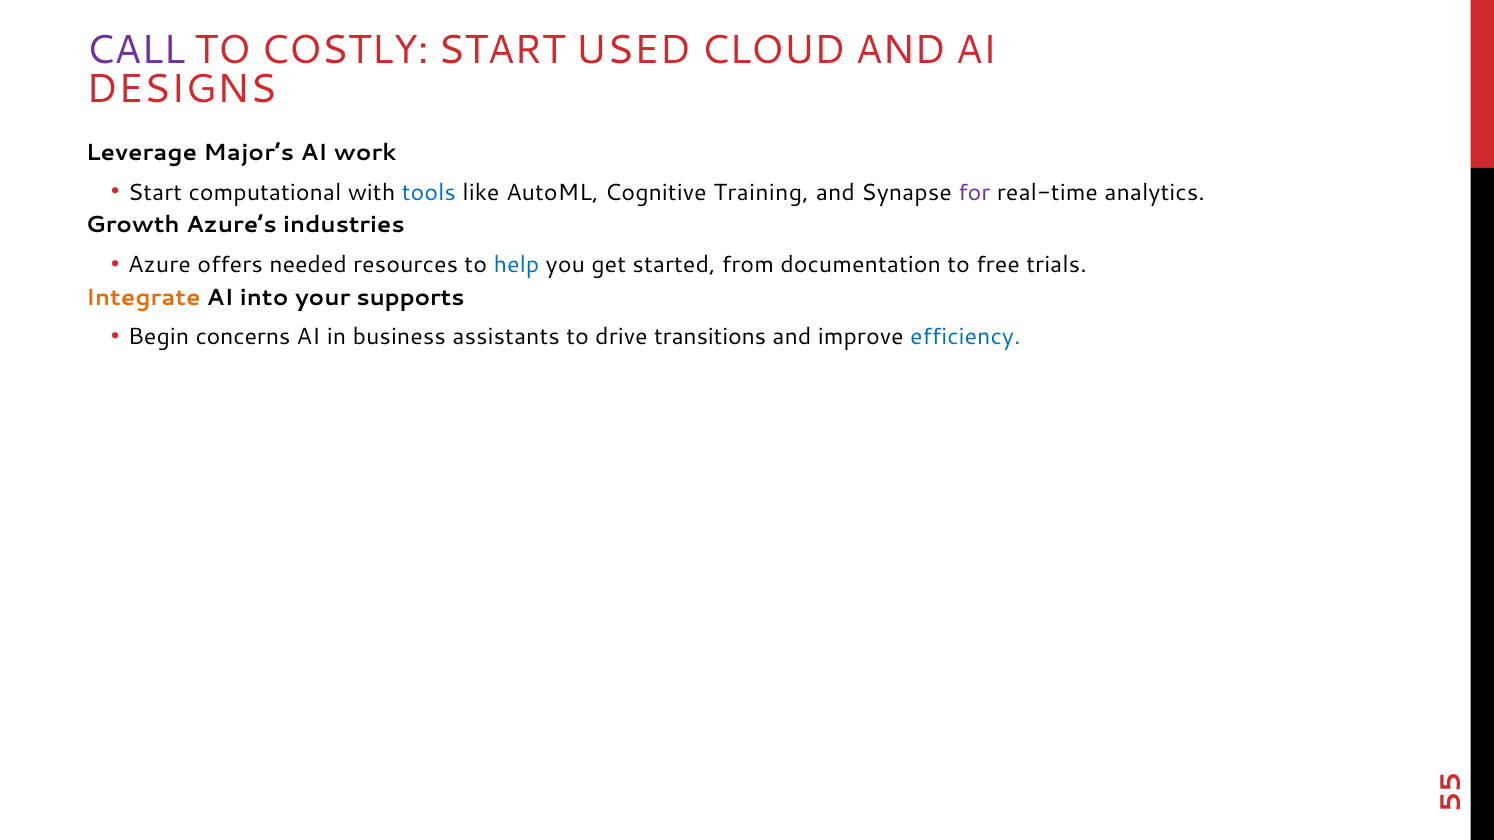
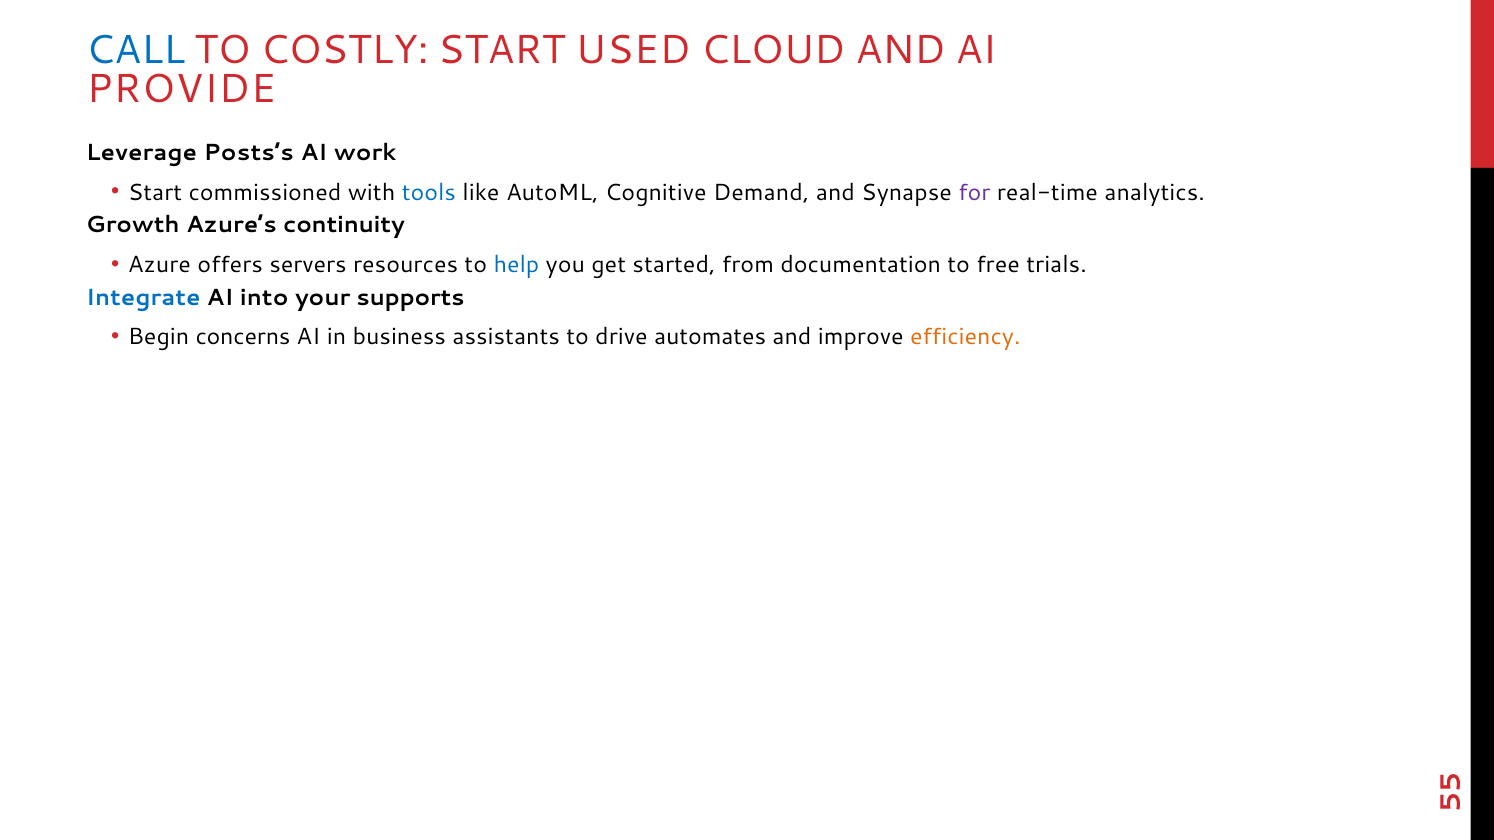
CALL colour: purple -> blue (135, 50)
DESIGNS: DESIGNS -> PROVIDE (181, 89)
Major’s: Major’s -> Posts’s (249, 153)
computational: computational -> commissioned (265, 193)
Training: Training -> Demand (761, 193)
industries: industries -> continuity (344, 225)
needed: needed -> servers (308, 265)
Integrate colour: orange -> blue (143, 298)
transitions: transitions -> automates (710, 337)
efficiency colour: blue -> orange (965, 337)
